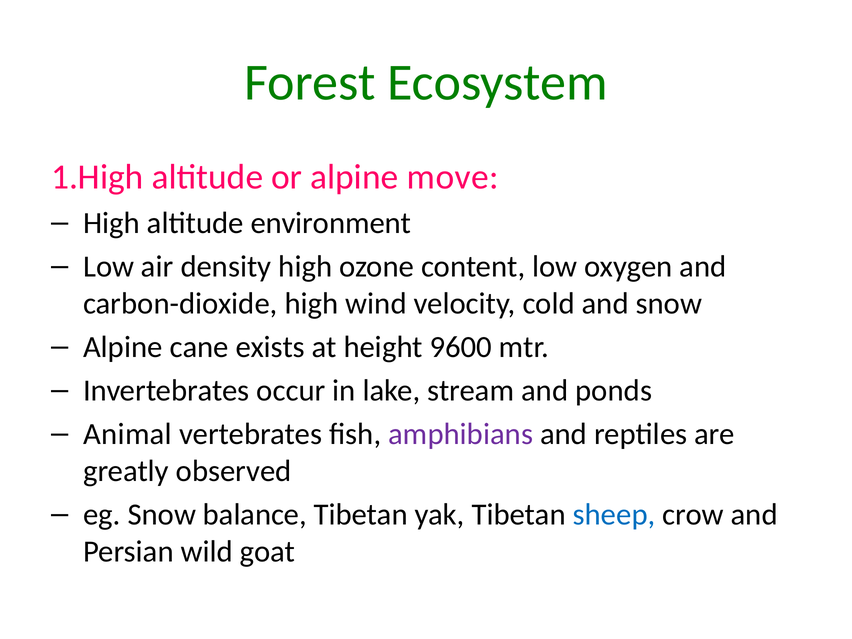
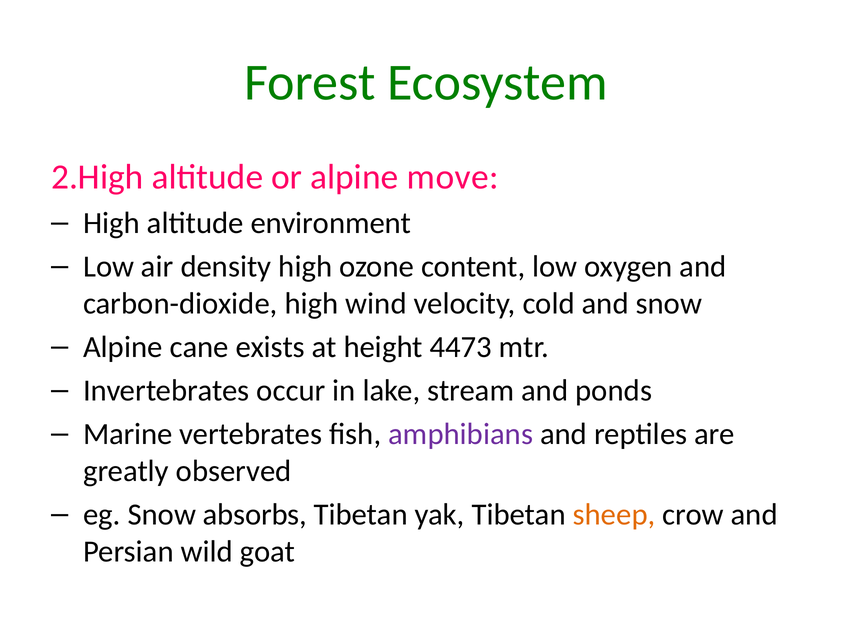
1.High: 1.High -> 2.High (97, 177)
9600: 9600 -> 4473 (461, 347)
Animal: Animal -> Marine (128, 434)
balance: balance -> absorbs (255, 515)
sheep colour: blue -> orange (614, 515)
